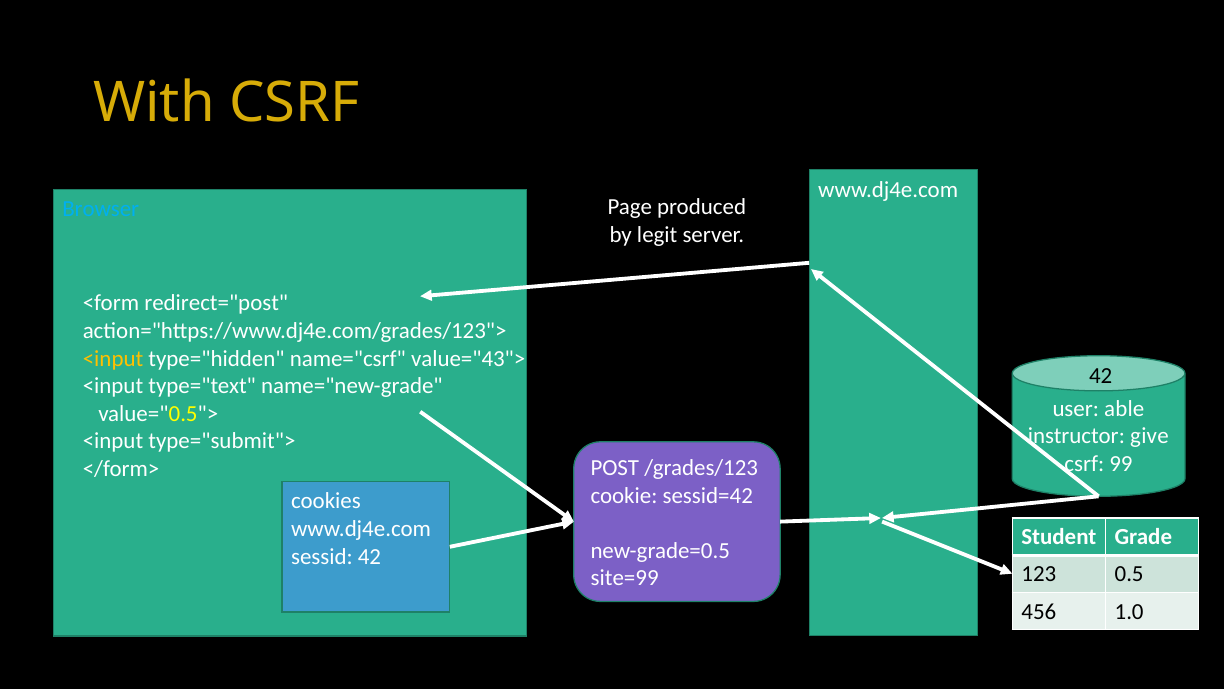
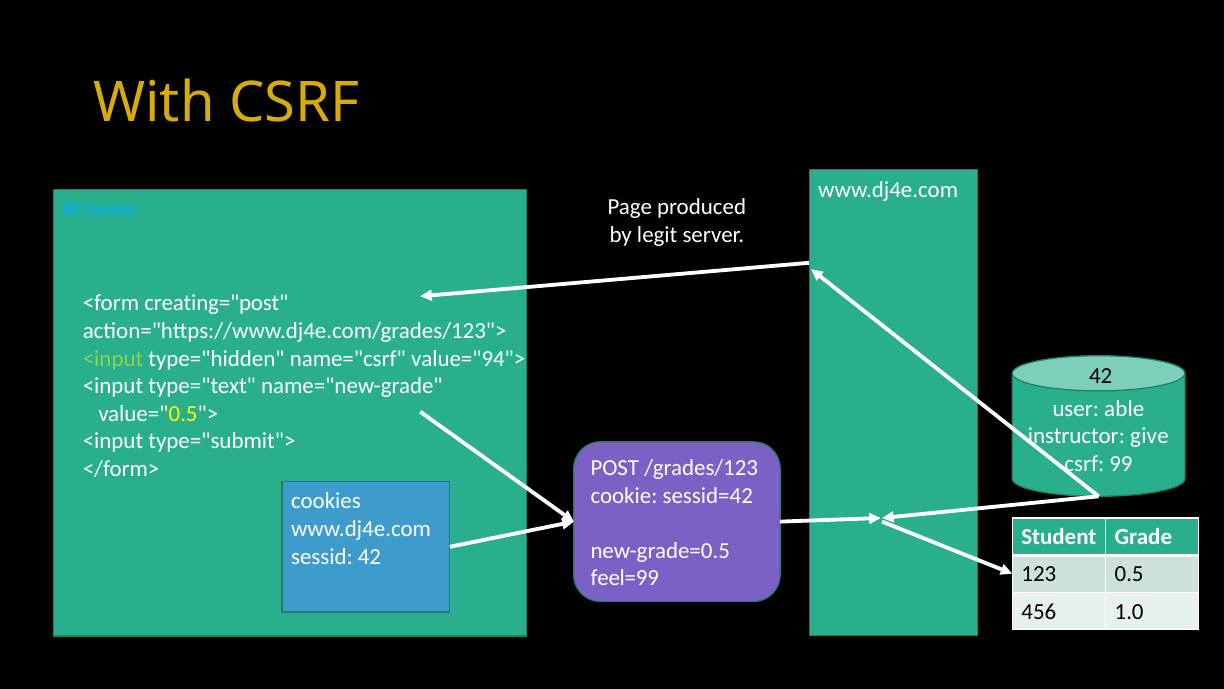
redirect="post: redirect="post -> creating="post (216, 303)
<input colour: yellow -> light green (113, 358)
value="43">: value="43"> -> value="94"> (468, 358)
site=99: site=99 -> feel=99 (625, 578)
